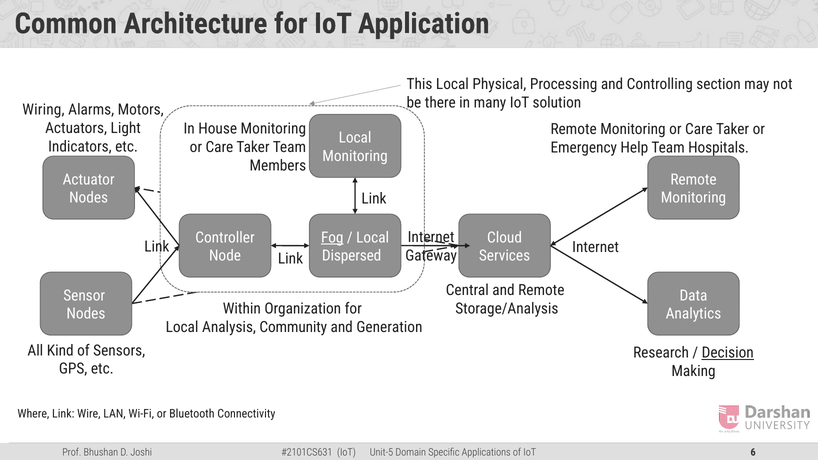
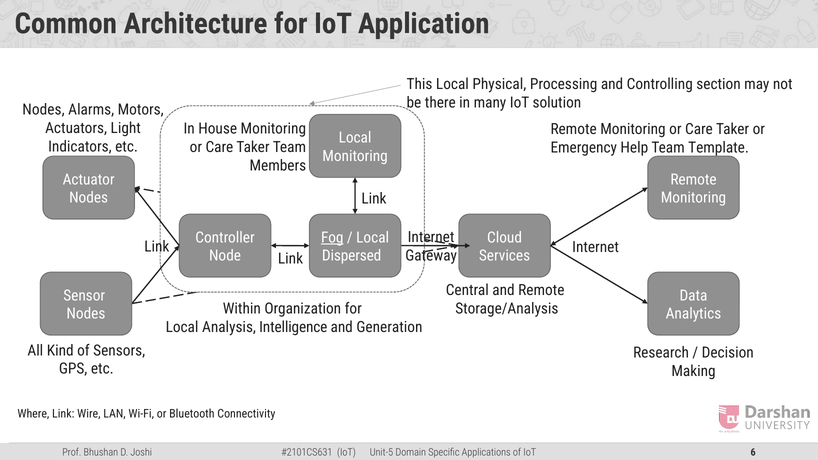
Wiring: Wiring -> Nodes (43, 110)
Hospitals: Hospitals -> Template (719, 148)
Community: Community -> Intelligence (293, 327)
Decision underline: present -> none (728, 353)
